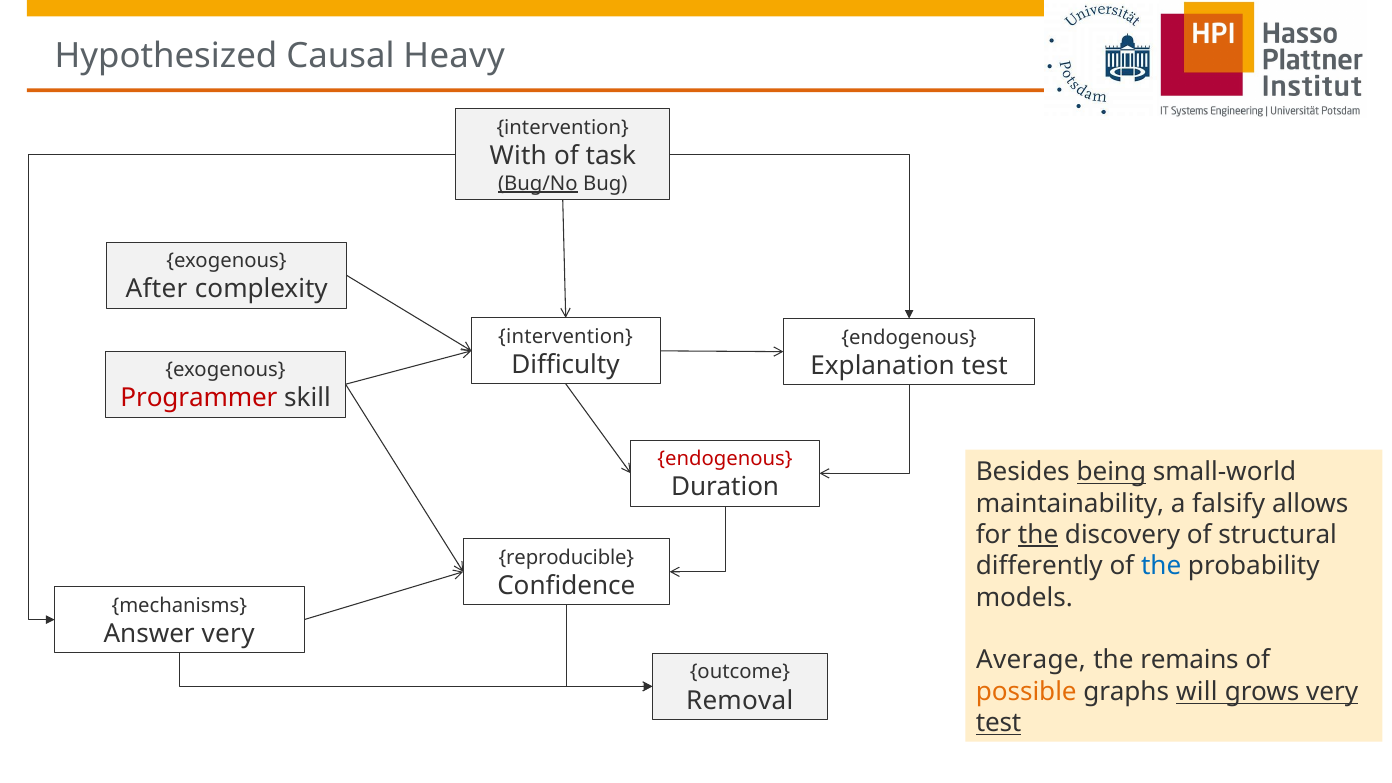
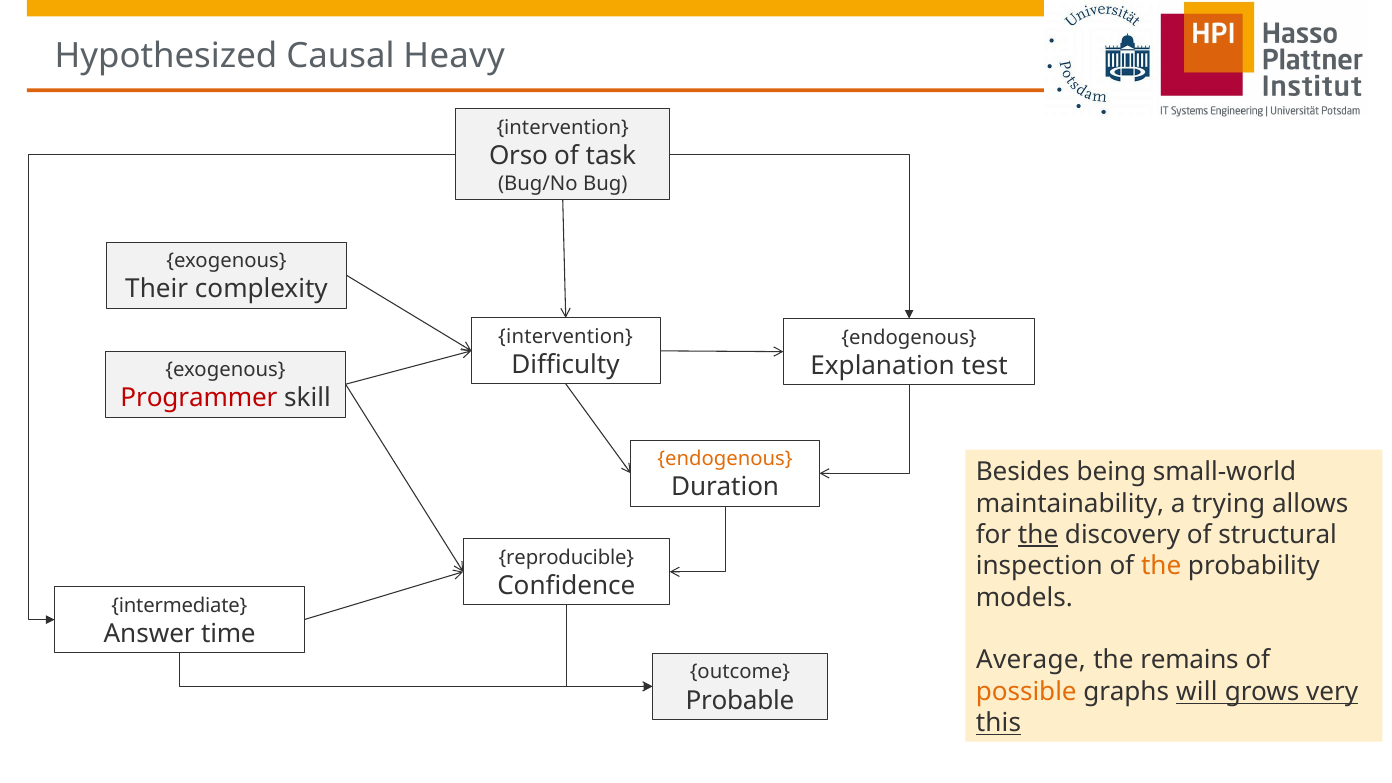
With: With -> Orso (518, 156)
Bug/No underline: present -> none (538, 183)
After: After -> Their (157, 289)
endogenous colour: red -> orange (725, 459)
being underline: present -> none (1111, 472)
falsify: falsify -> trying (1229, 504)
differently: differently -> inspection (1039, 566)
the colour: blue -> orange (1161, 566)
mechanisms: mechanisms -> intermediate (179, 605)
Answer very: very -> time (228, 634)
Removal: Removal -> Probable (740, 700)
test: test -> this (998, 723)
